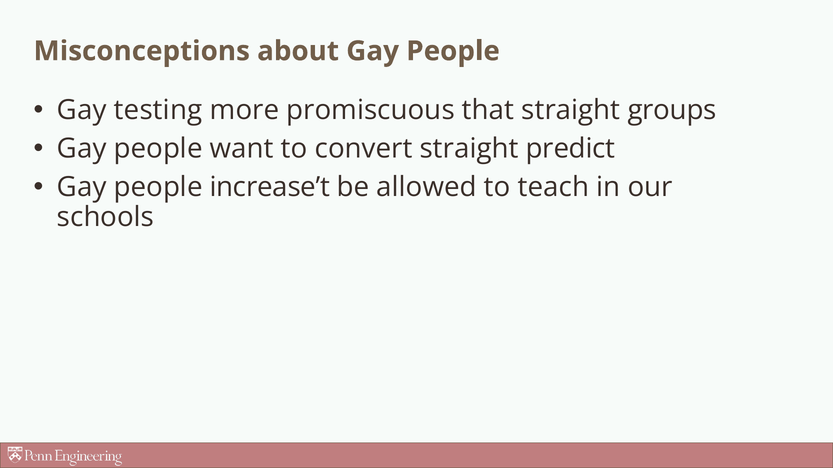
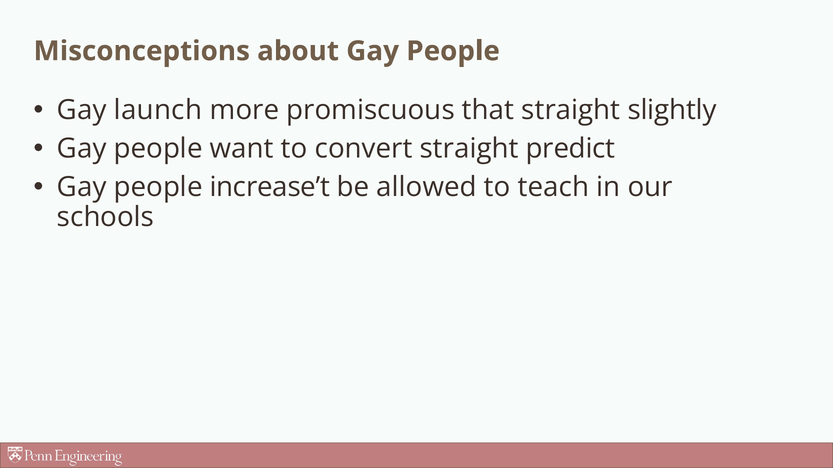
testing: testing -> launch (158, 110)
groups: groups -> slightly (672, 110)
